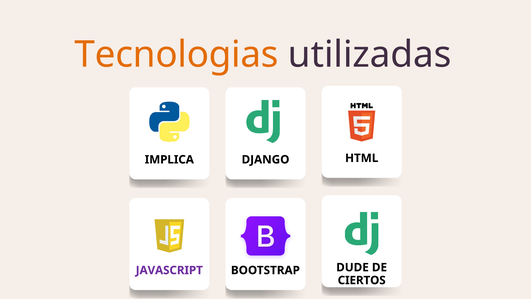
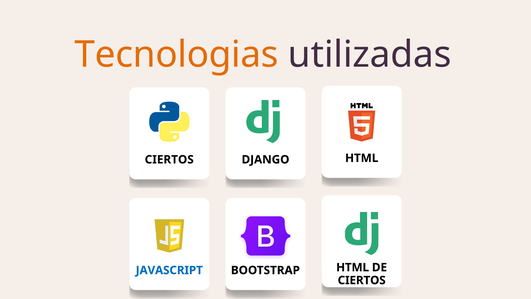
IMPLICA: IMPLICA -> CIERTOS (169, 159)
JAVASCRIPT colour: purple -> blue (169, 270)
BOOTSTRAP DUDE: DUDE -> HTML (353, 267)
